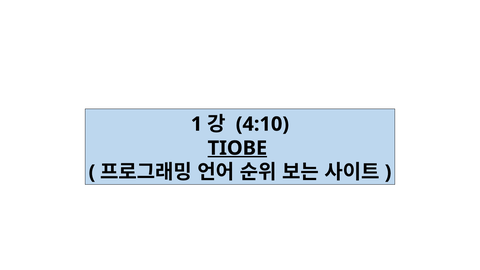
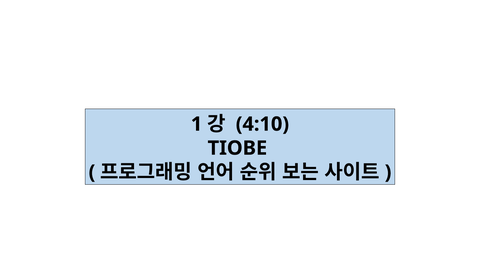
TIOBE underline: present -> none (237, 148)
